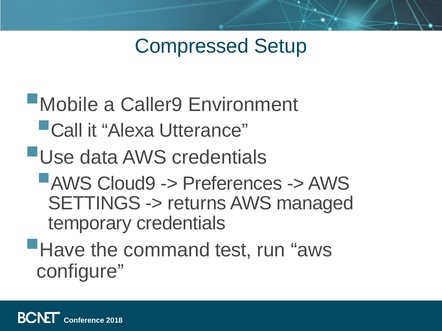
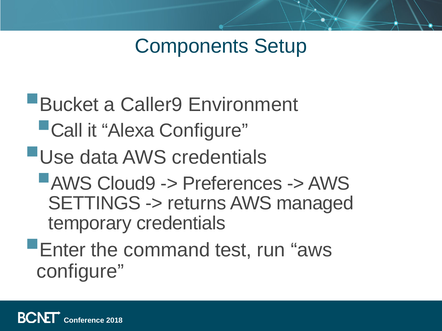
Compressed: Compressed -> Components (192, 46)
Mobile: Mobile -> Bucket (69, 105)
Alexa Utterance: Utterance -> Configure (204, 131)
Have: Have -> Enter (63, 251)
